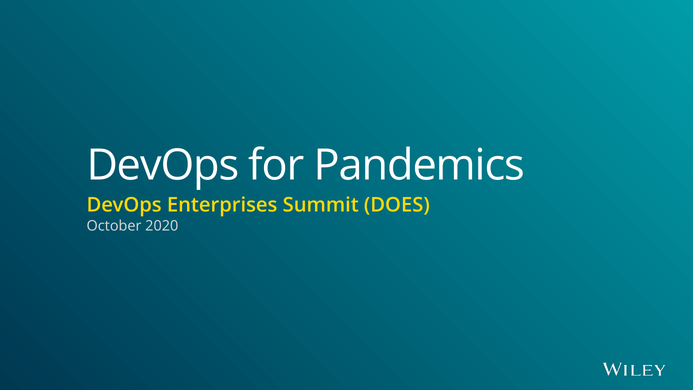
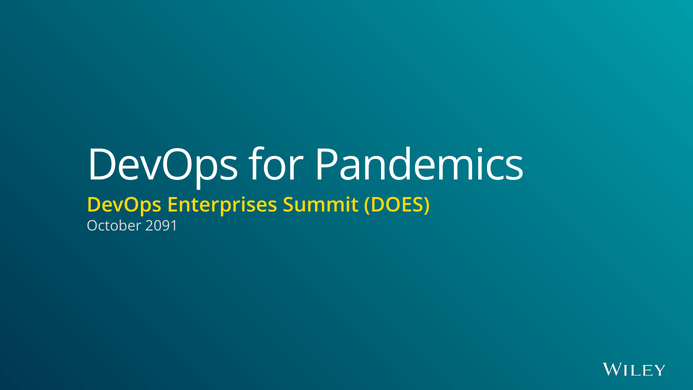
2020: 2020 -> 2091 (162, 226)
